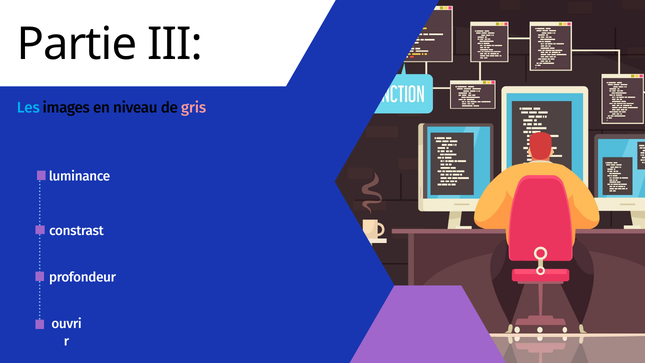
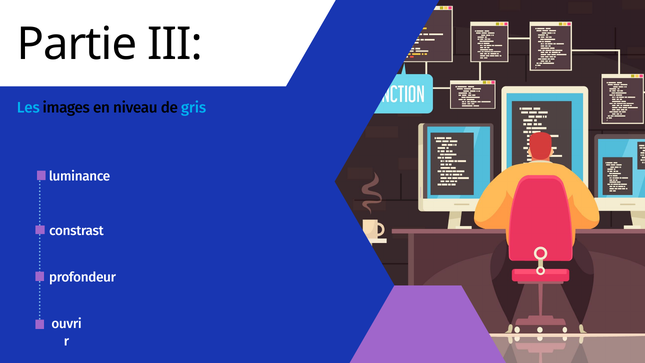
gris colour: pink -> light blue (194, 107)
